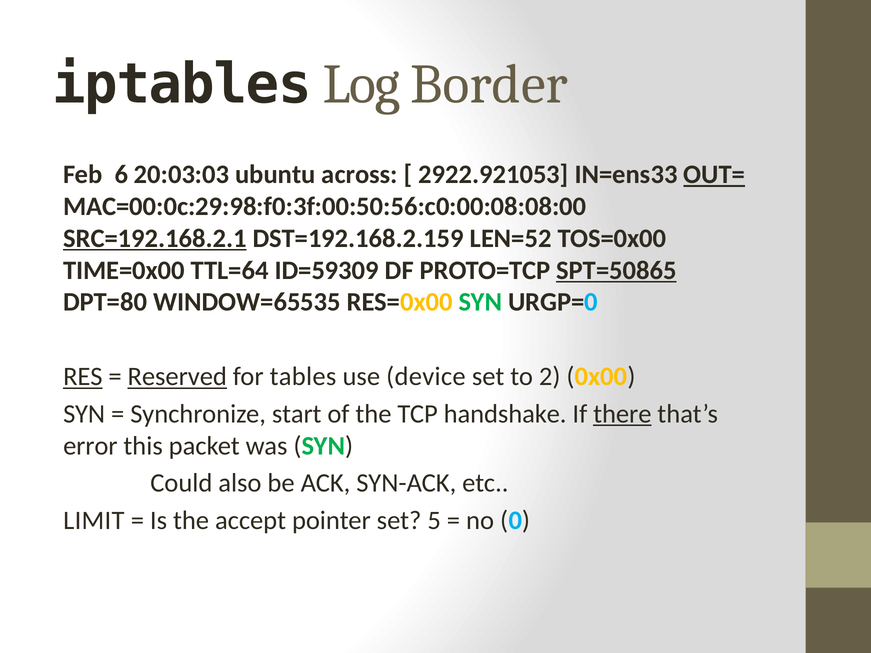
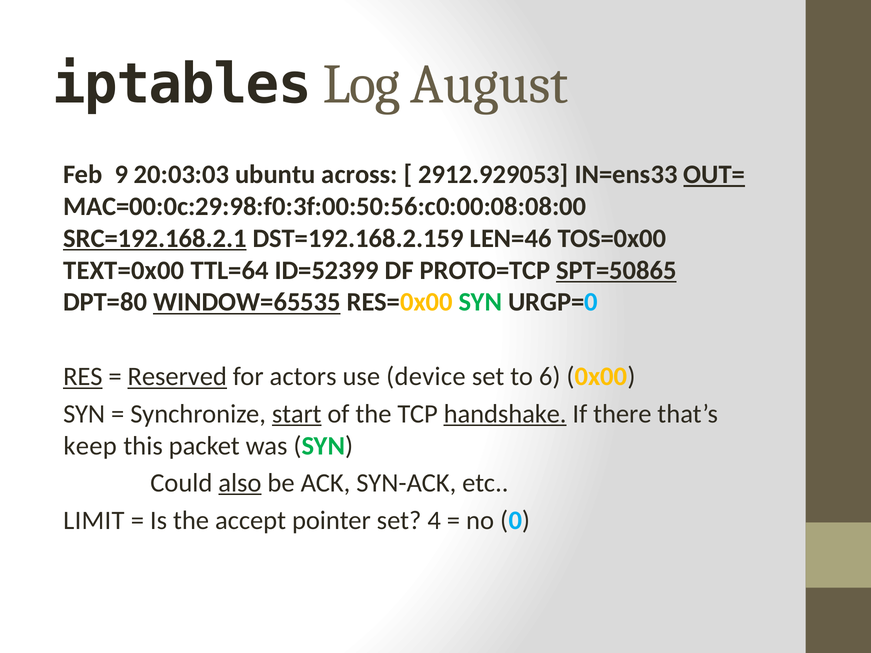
Border: Border -> August (489, 84)
6: 6 -> 9 (121, 175)
2922.921053: 2922.921053 -> 2912.929053 (493, 175)
LEN=52: LEN=52 -> LEN=46 (511, 238)
TIME=0x00: TIME=0x00 -> TEXT=0x00 (124, 270)
ID=59309: ID=59309 -> ID=52399 (327, 270)
WINDOW=65535 underline: none -> present (247, 302)
tables: tables -> actors (303, 377)
2: 2 -> 6 (550, 377)
start underline: none -> present (297, 414)
handshake underline: none -> present (505, 414)
there underline: present -> none (622, 414)
error: error -> keep (90, 446)
also underline: none -> present (240, 483)
5: 5 -> 4 (434, 520)
